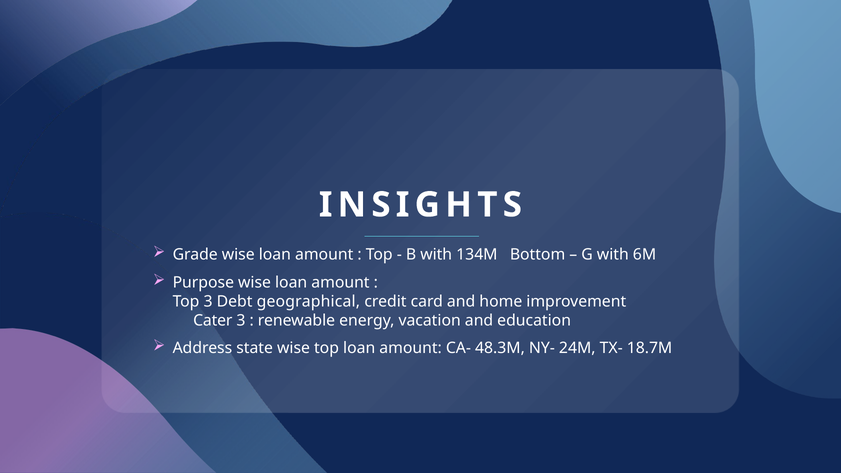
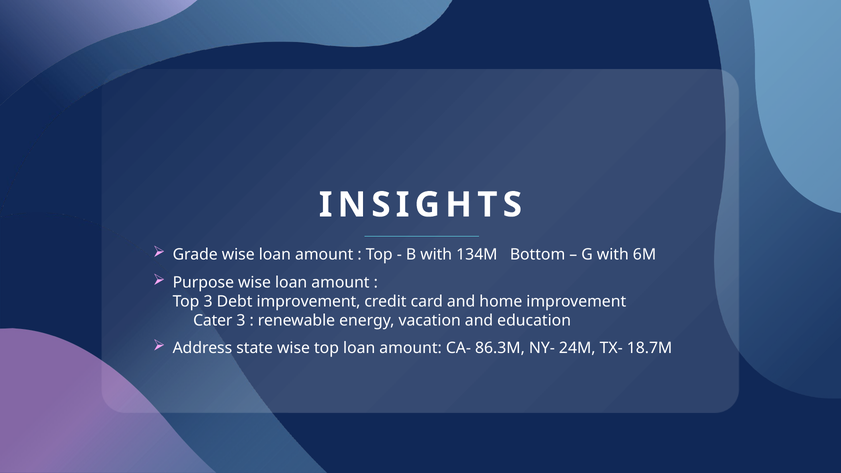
Debt geographical: geographical -> improvement (308, 301)
48.3M: 48.3M -> 86.3M (500, 348)
